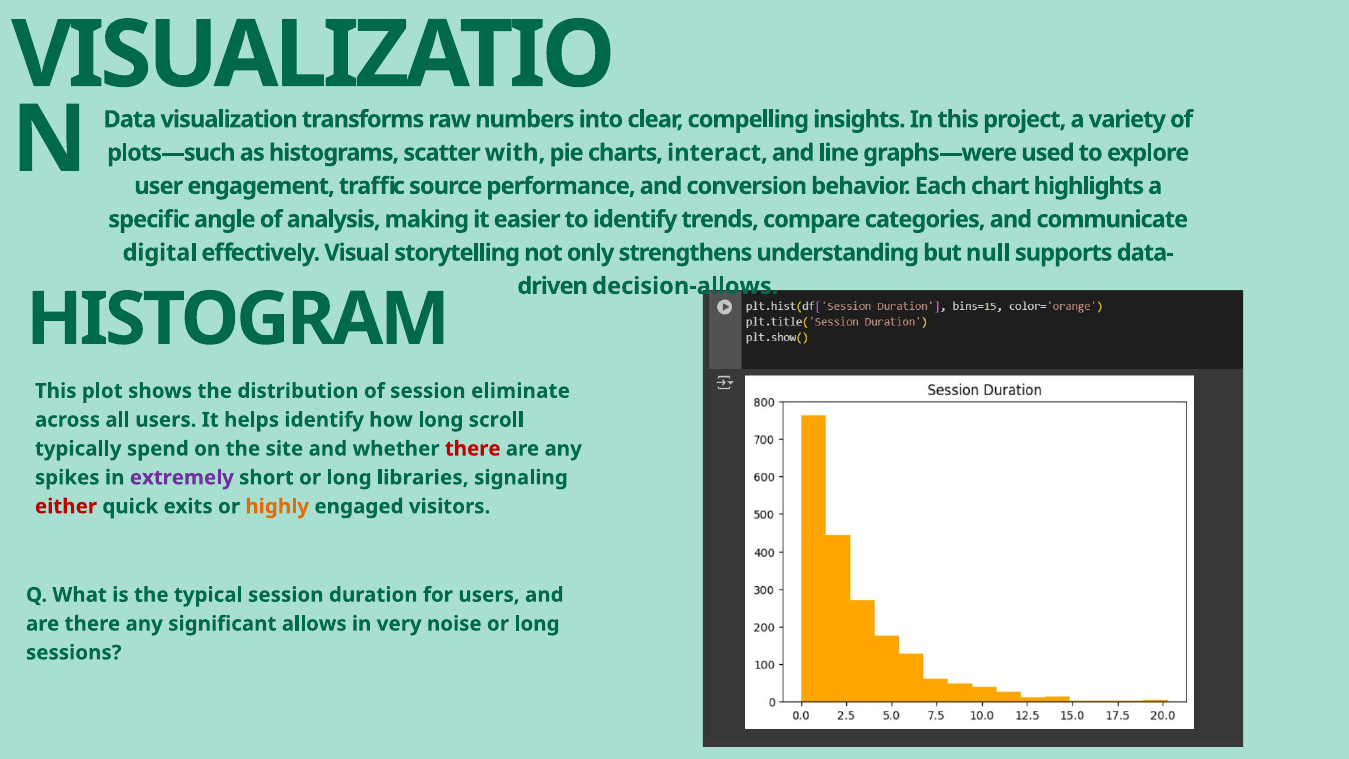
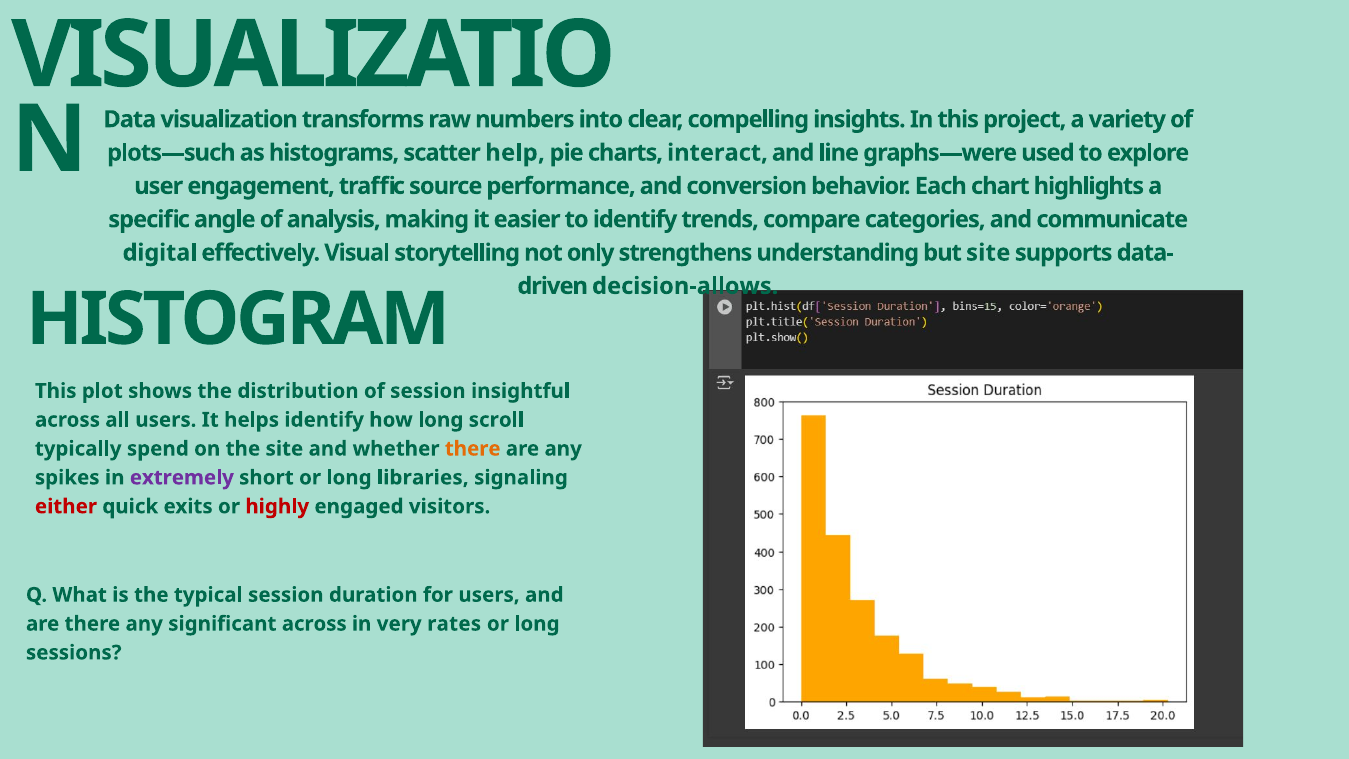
with: with -> help (515, 153)
but null: null -> site (988, 253)
eliminate: eliminate -> insightful (521, 391)
there colour: red -> orange (473, 449)
highly colour: orange -> red (277, 506)
significant allows: allows -> across (314, 624)
noise: noise -> rates (454, 624)
